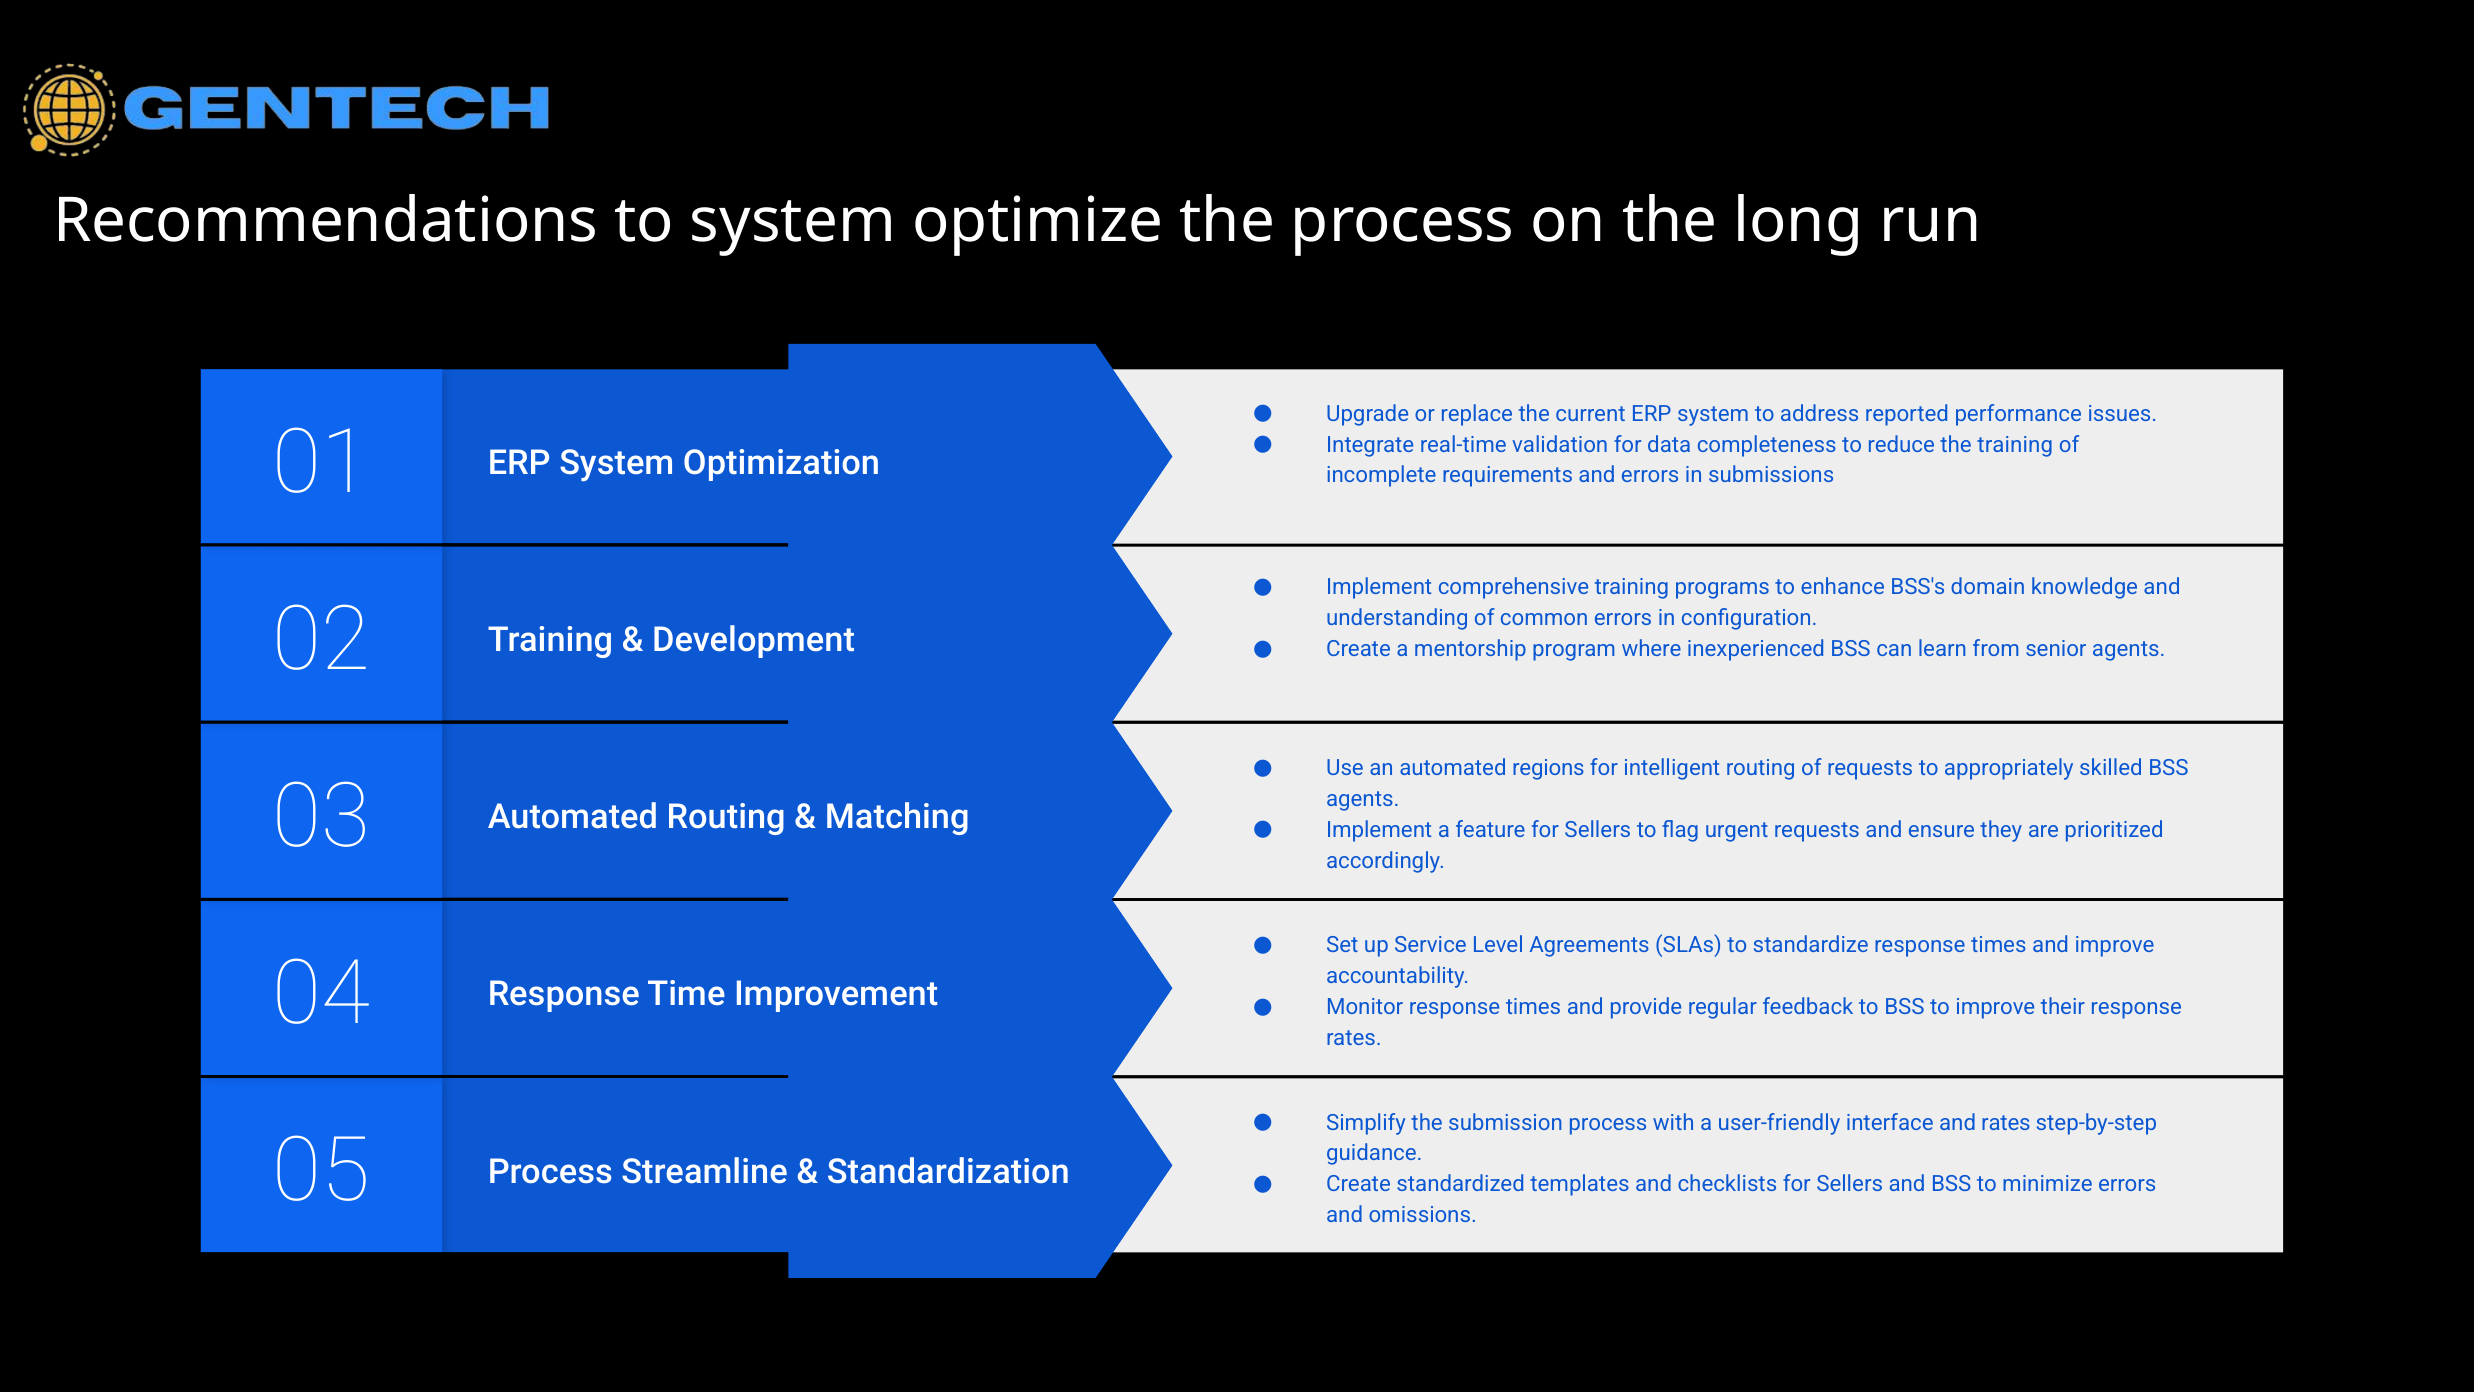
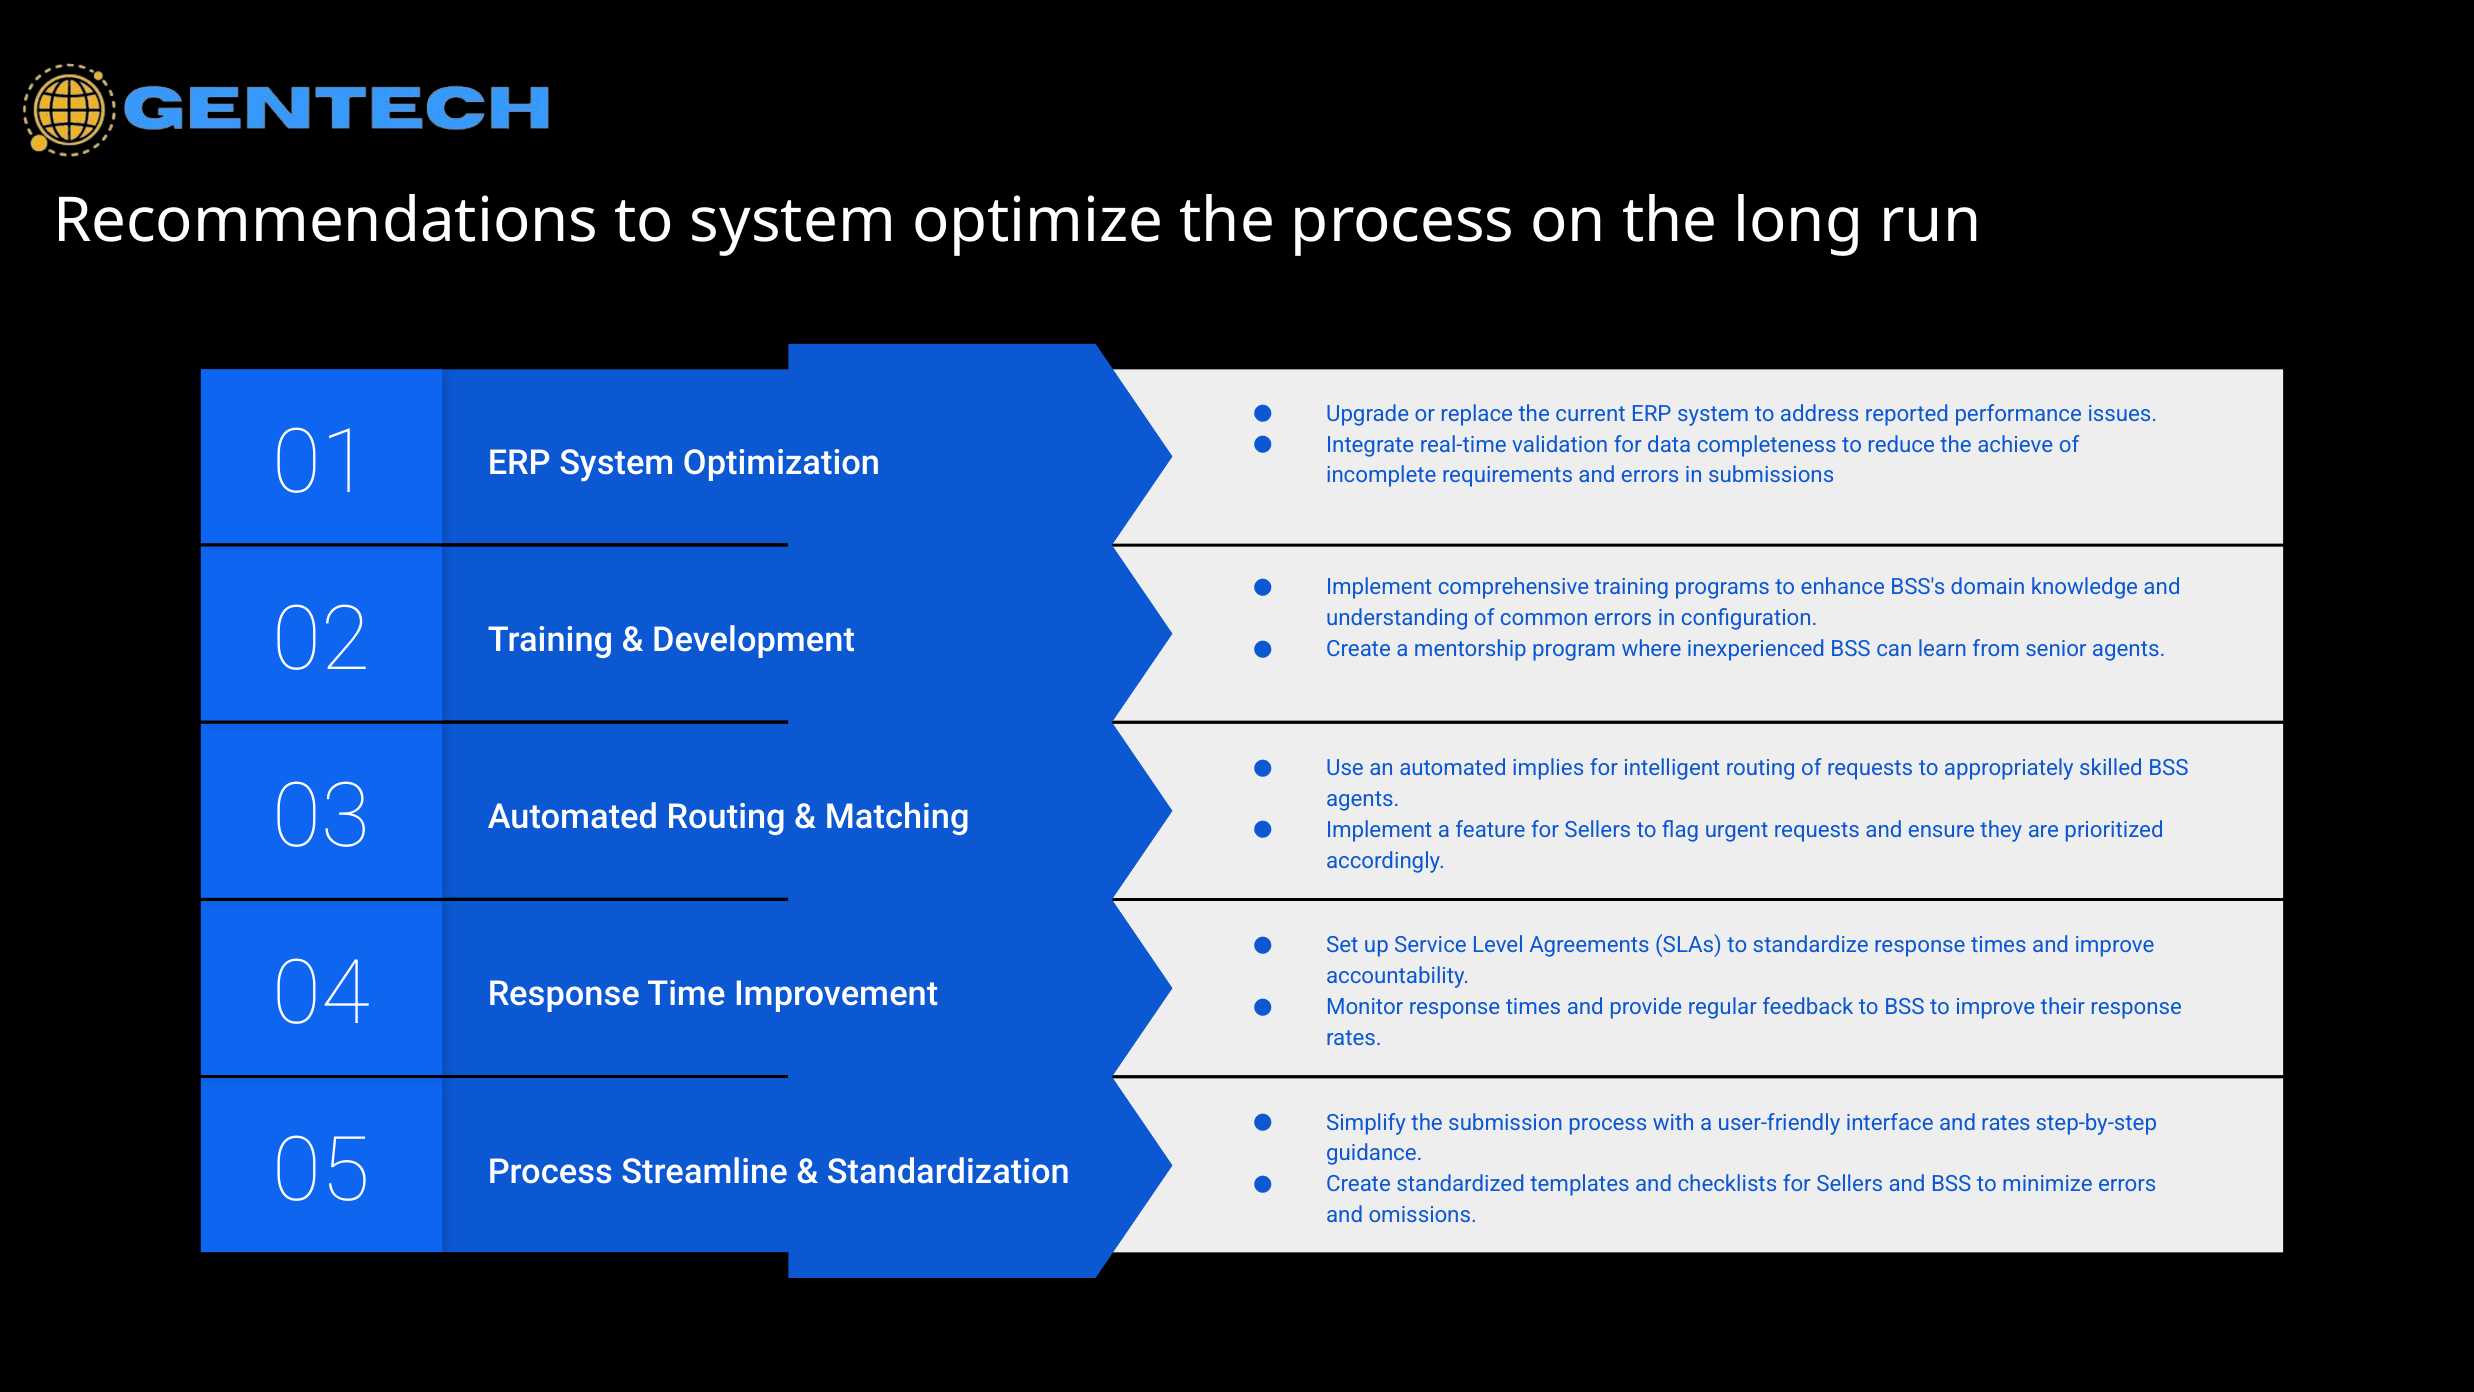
the training: training -> achieve (2015, 445)
regions: regions -> implies (1548, 768)
